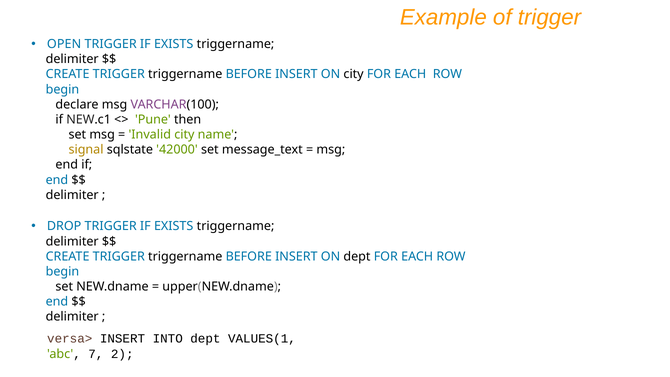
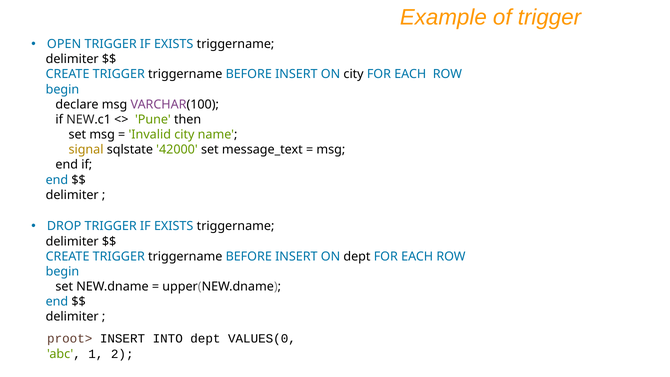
versa>: versa> -> proot> (70, 339)
VALUES(1: VALUES(1 -> VALUES(0 (262, 339)
7: 7 -> 1 (96, 354)
